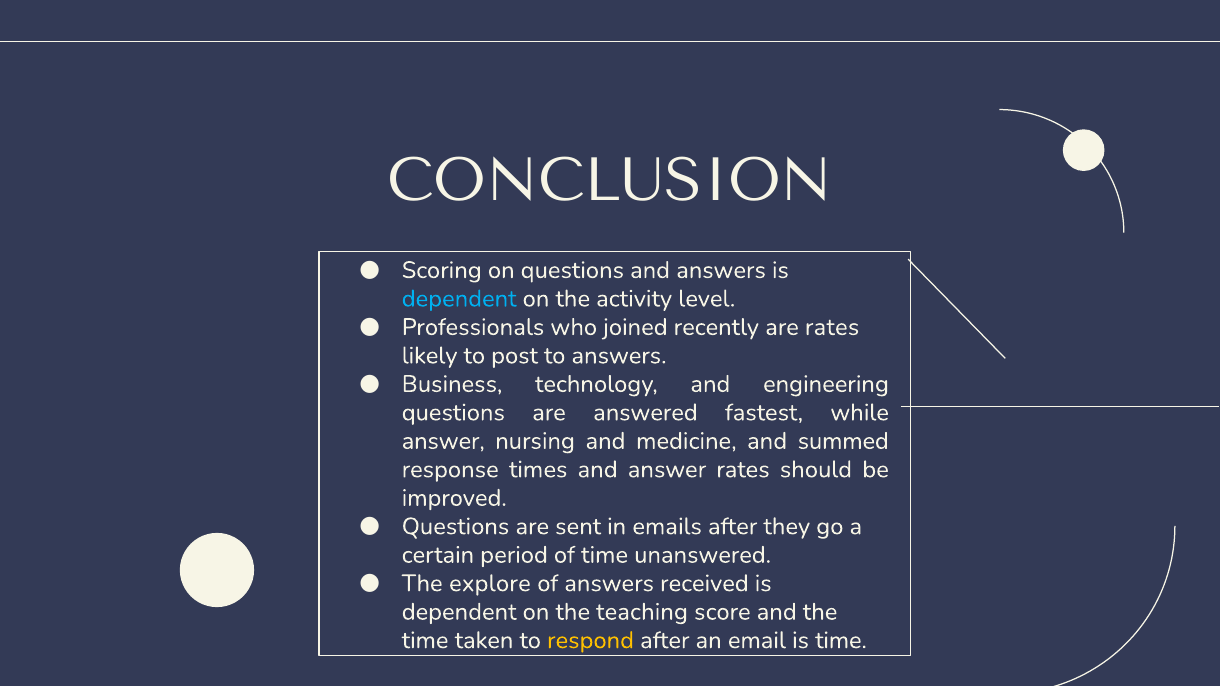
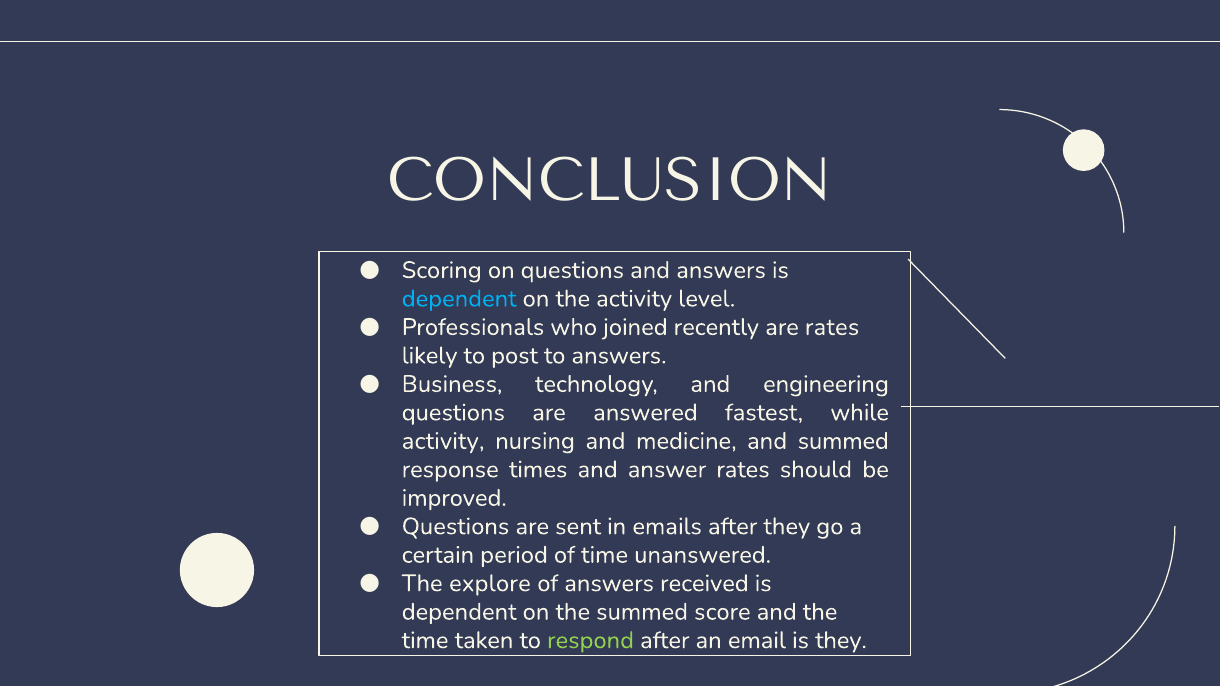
answer: answer -> activity (443, 441)
the teaching: teaching -> summed (642, 612)
respond colour: yellow -> light green (591, 641)
is time: time -> they (841, 641)
